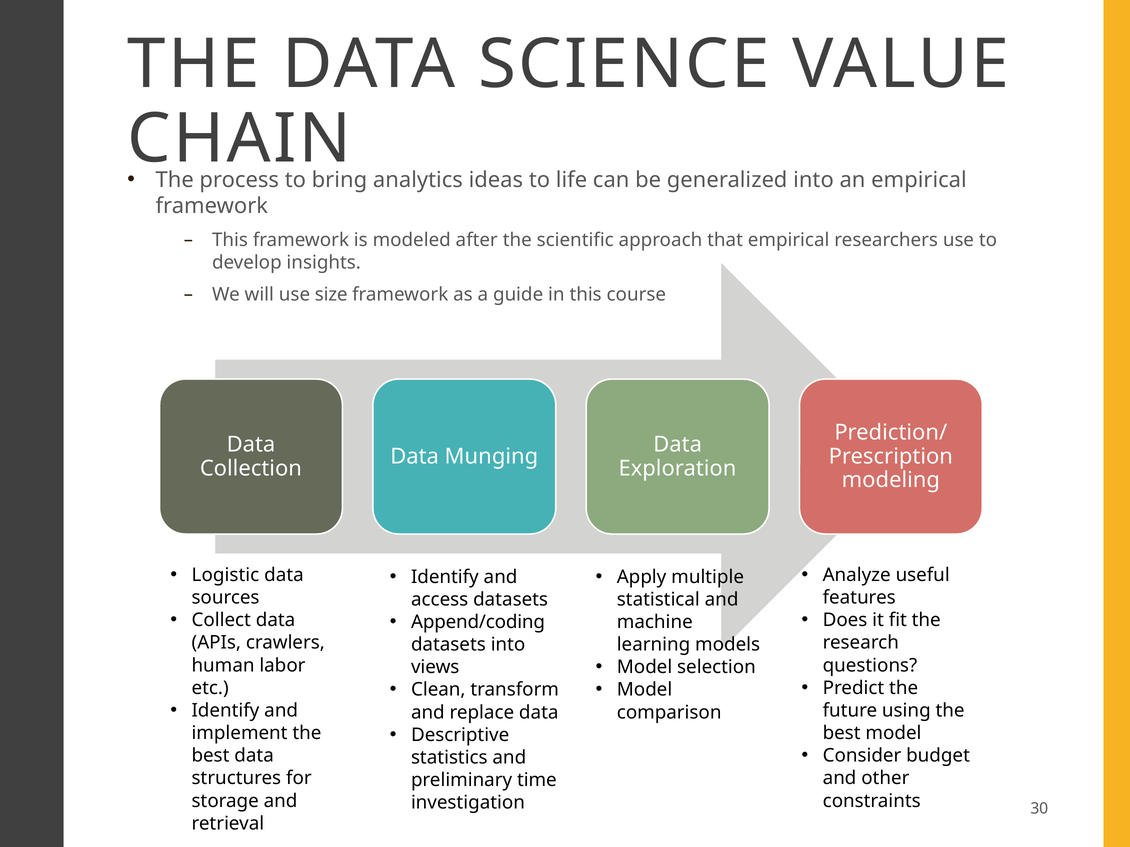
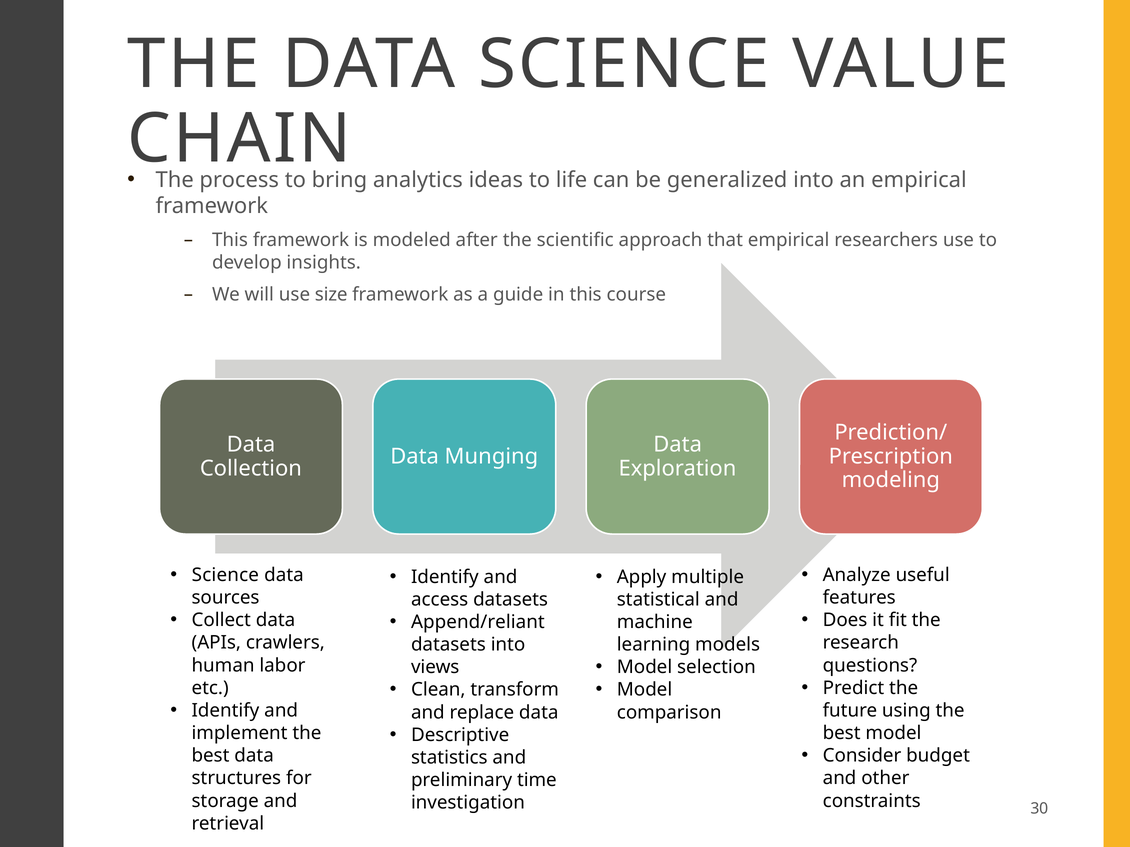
Logistic: Logistic -> Science (225, 575)
Append/coding: Append/coding -> Append/reliant (478, 622)
